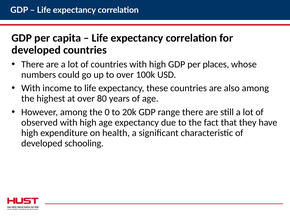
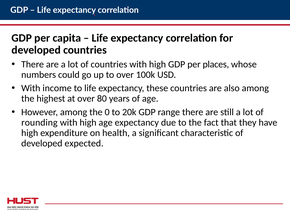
observed: observed -> rounding (39, 123)
schooling: schooling -> expected (84, 144)
